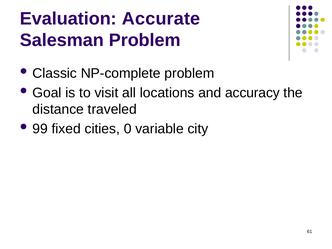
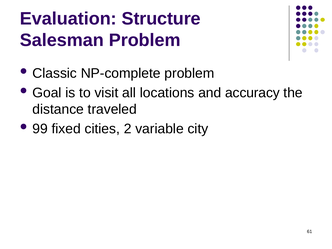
Accurate: Accurate -> Structure (161, 19)
0: 0 -> 2 (128, 129)
